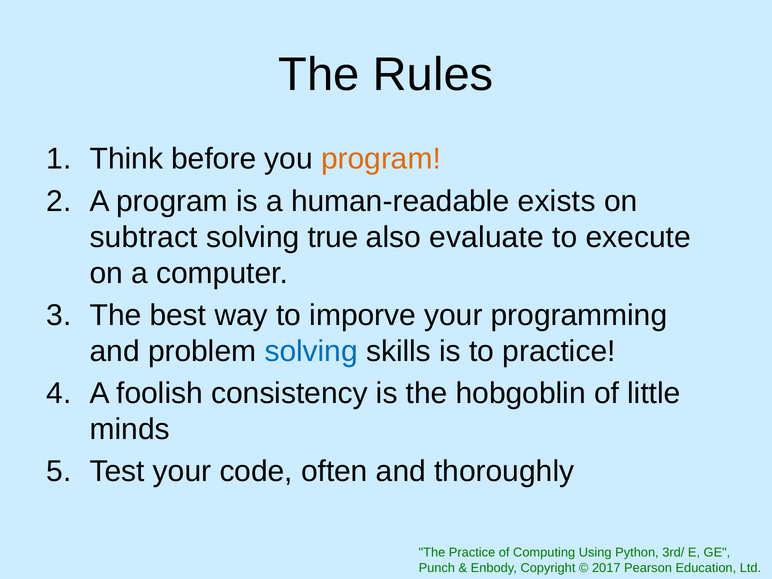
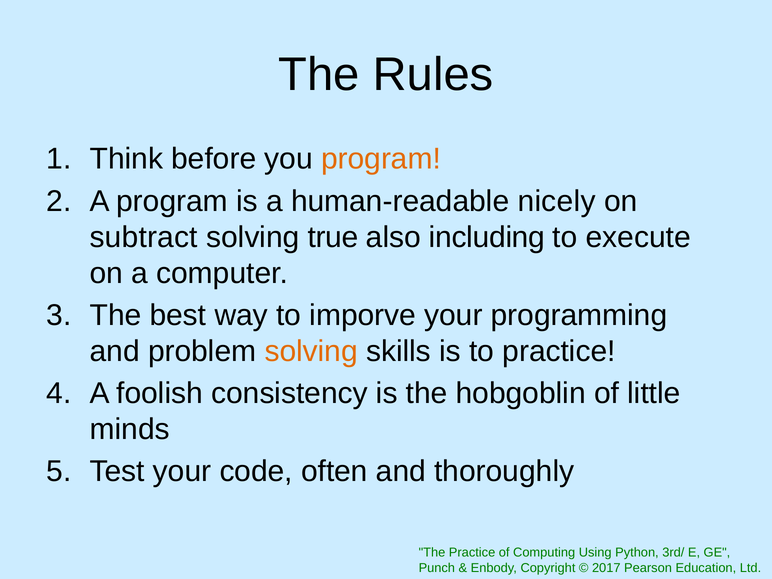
exists: exists -> nicely (557, 201)
evaluate: evaluate -> including (487, 237)
solving colour: blue -> orange (311, 351)
